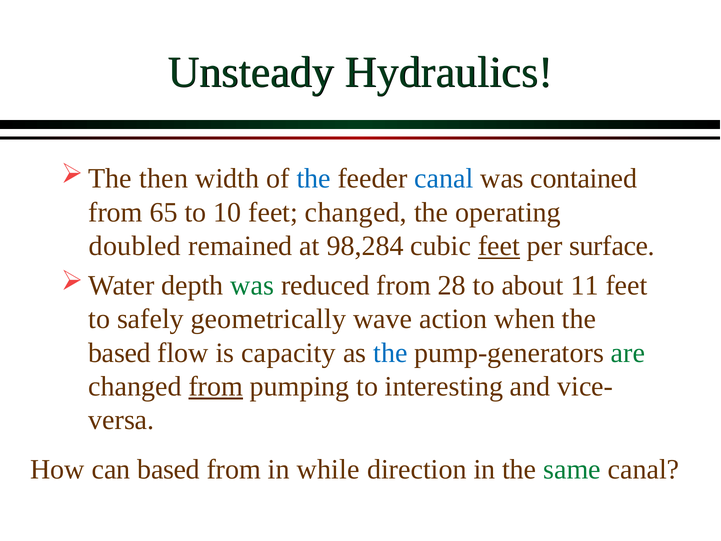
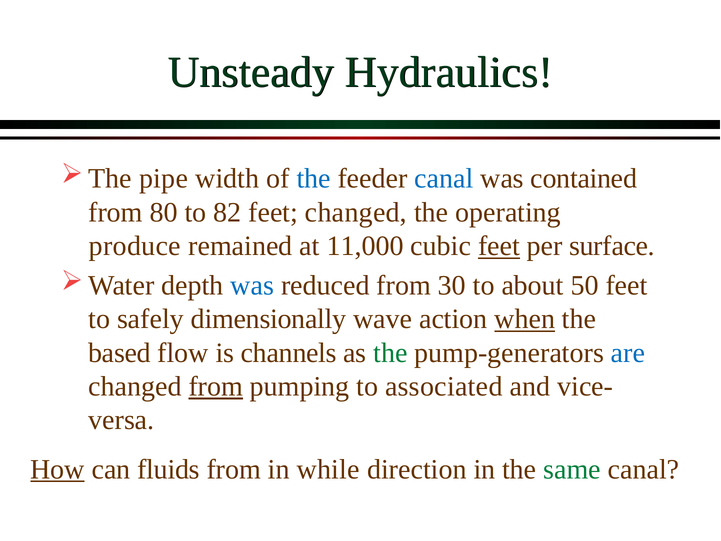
then: then -> pipe (164, 179)
65: 65 -> 80 (164, 212)
10: 10 -> 82 (227, 212)
doubled: doubled -> produce (135, 246)
98,284: 98,284 -> 11,000 (365, 246)
was colour: green -> blue (252, 285)
28: 28 -> 30 (452, 285)
11: 11 -> 50 (585, 285)
geometrically: geometrically -> dimensionally (269, 319)
when underline: none -> present (525, 319)
capacity: capacity -> channels (289, 353)
the colour: blue -> green (390, 353)
are colour: green -> blue (628, 353)
interesting: interesting -> associated (444, 386)
How underline: none -> present (57, 469)
can based: based -> fluids (169, 469)
